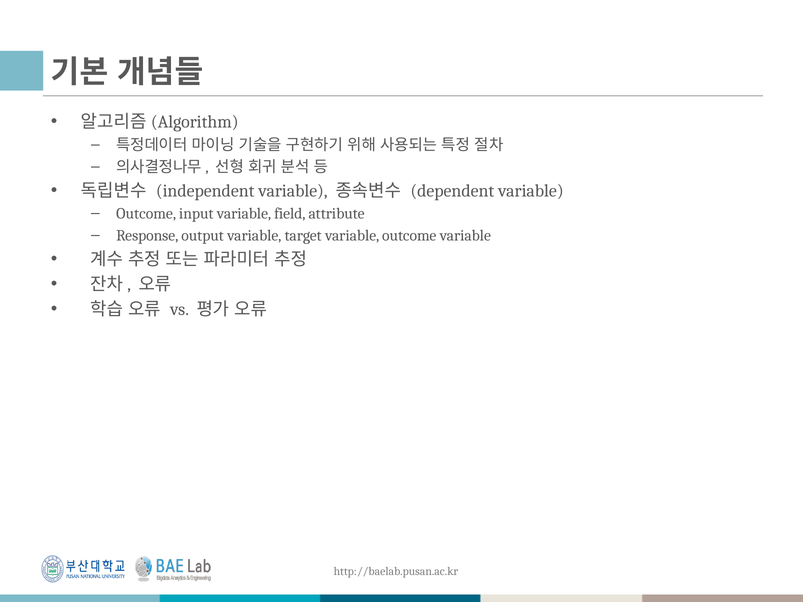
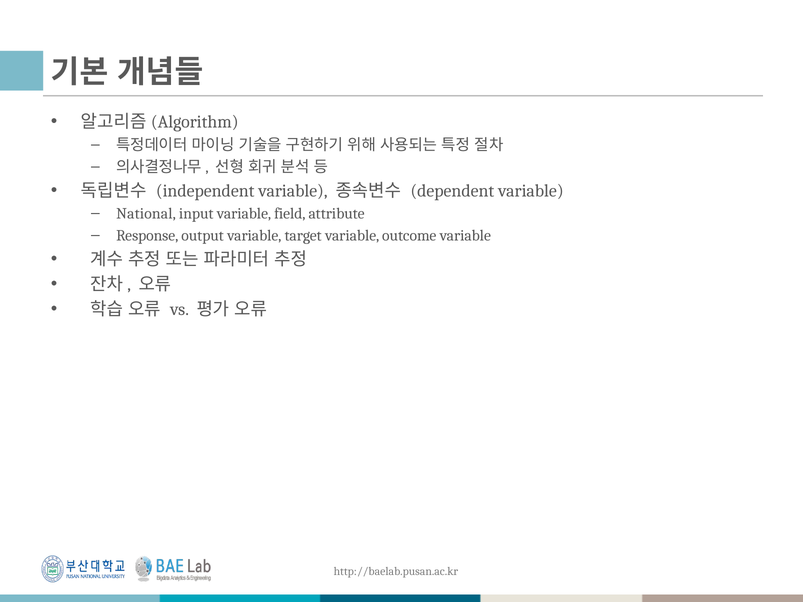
Outcome: Outcome -> National (146, 214)
